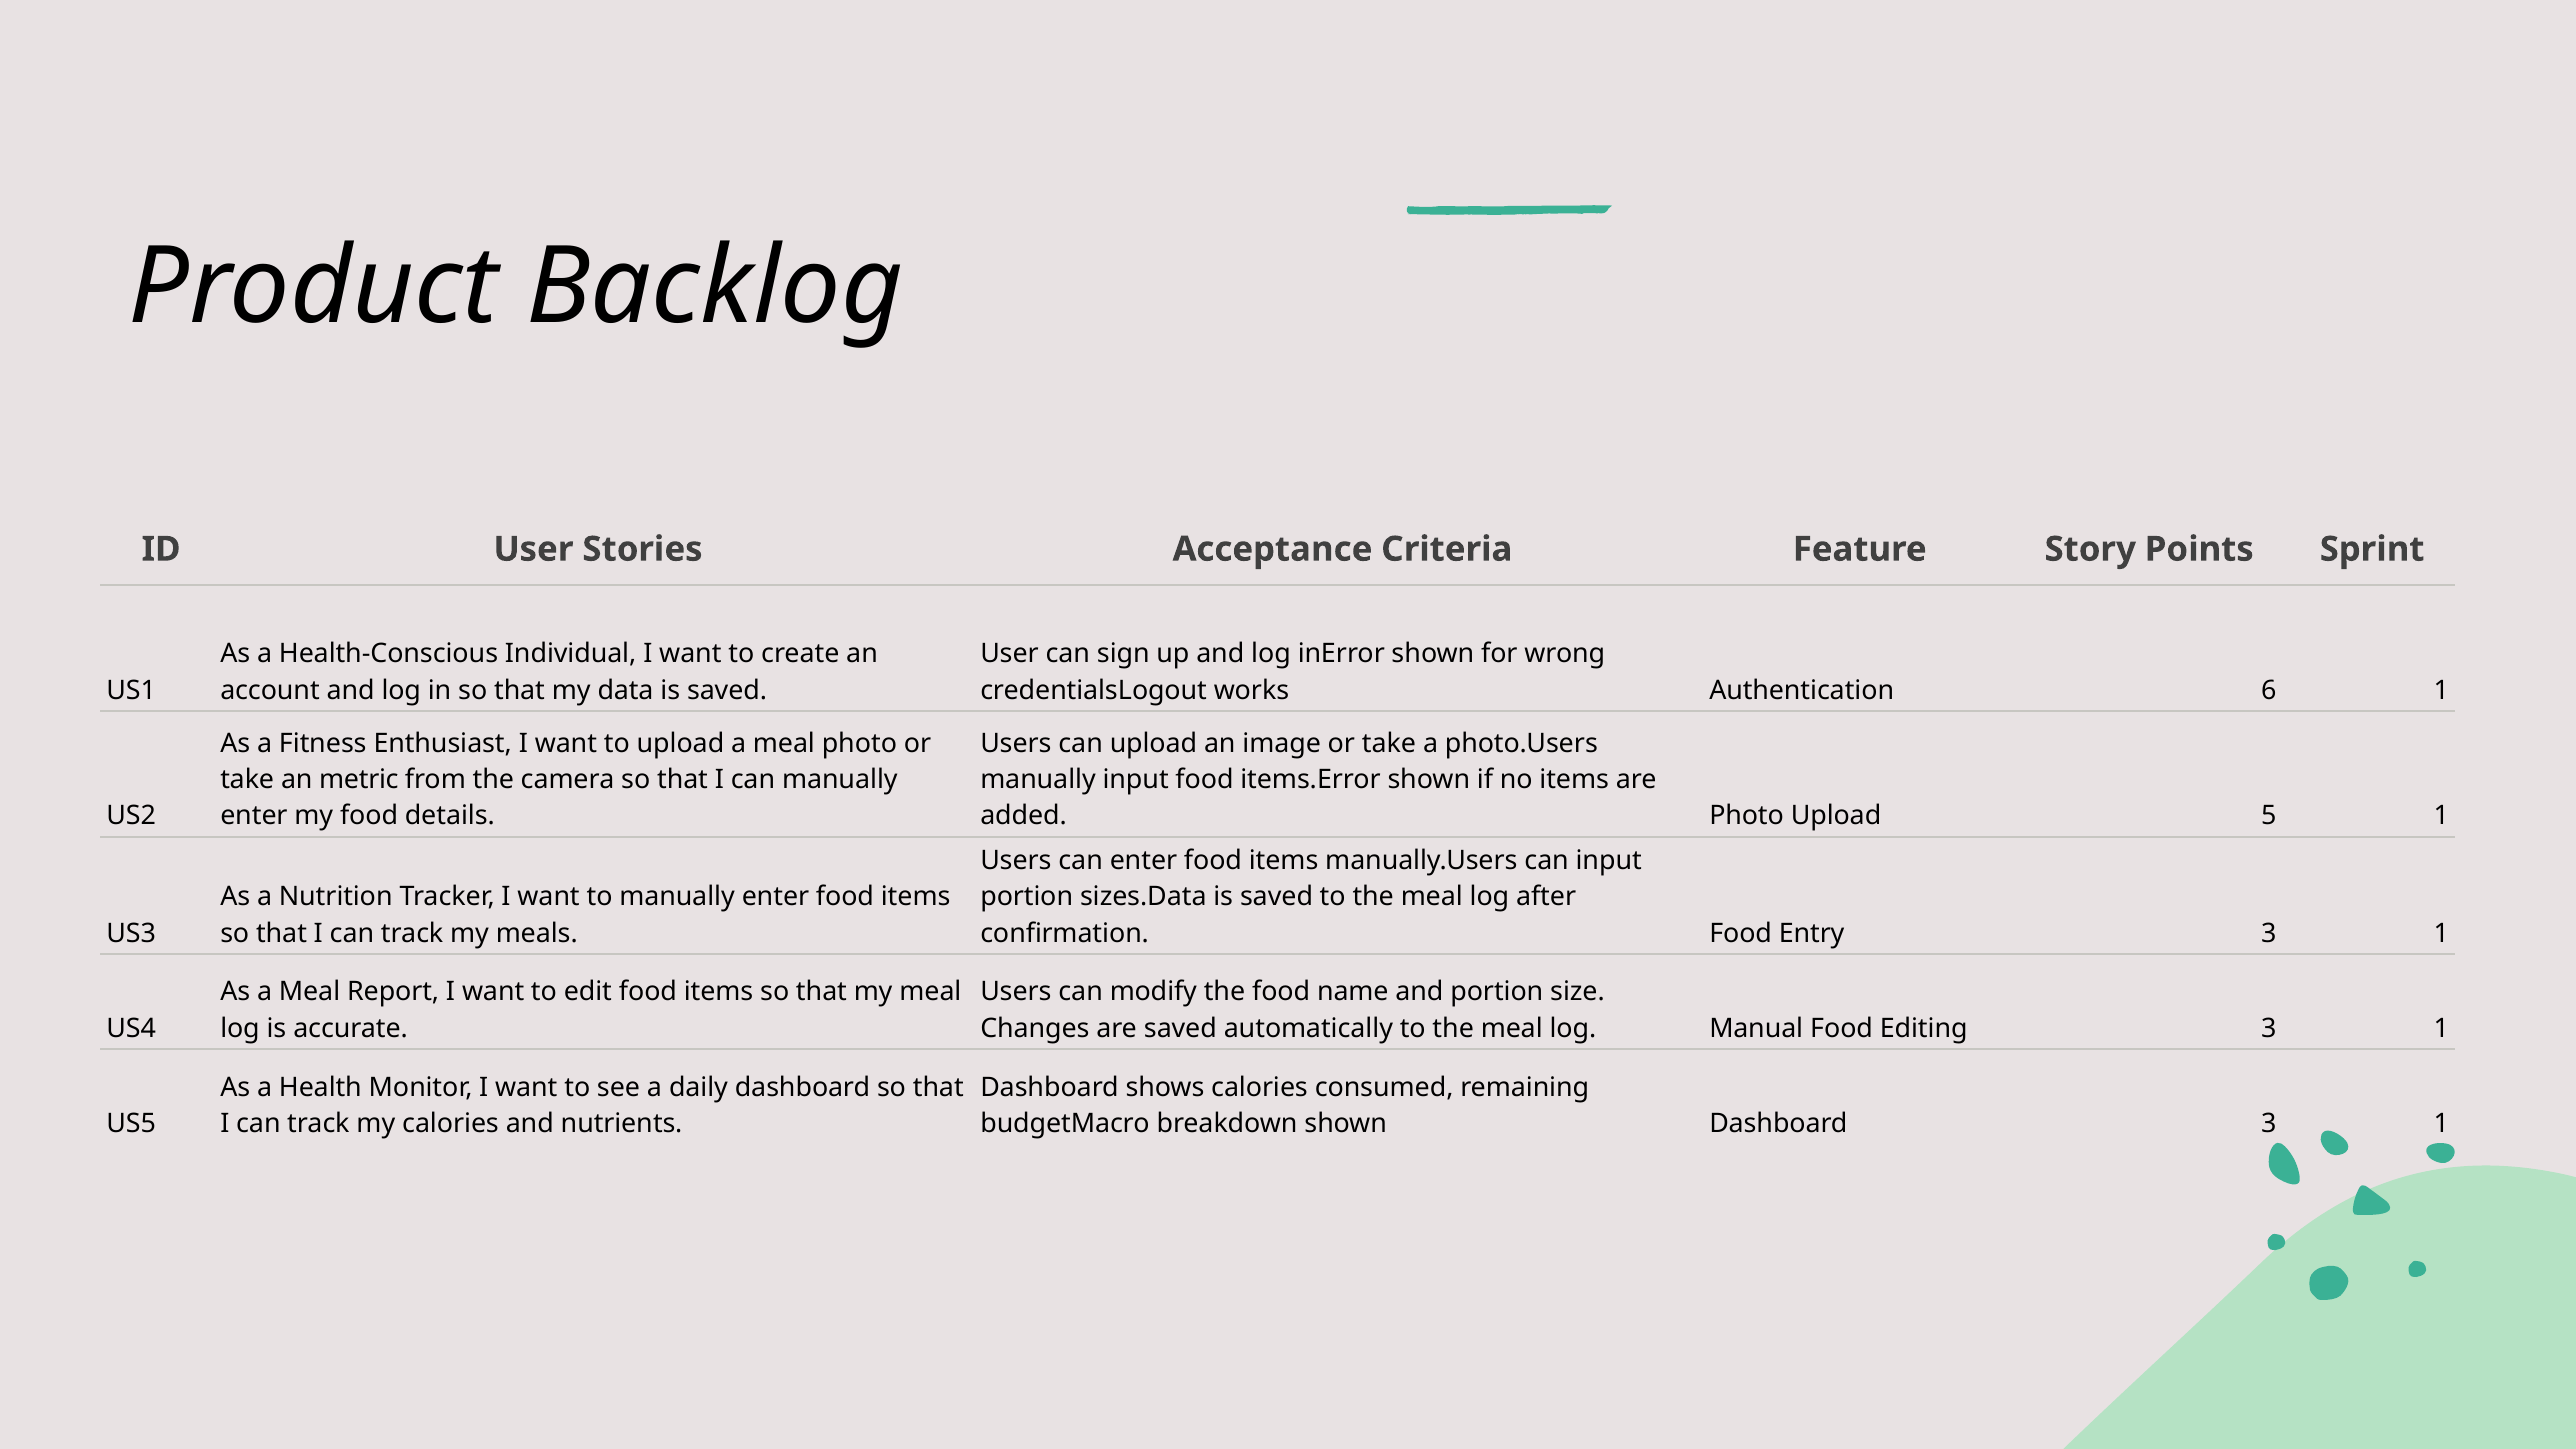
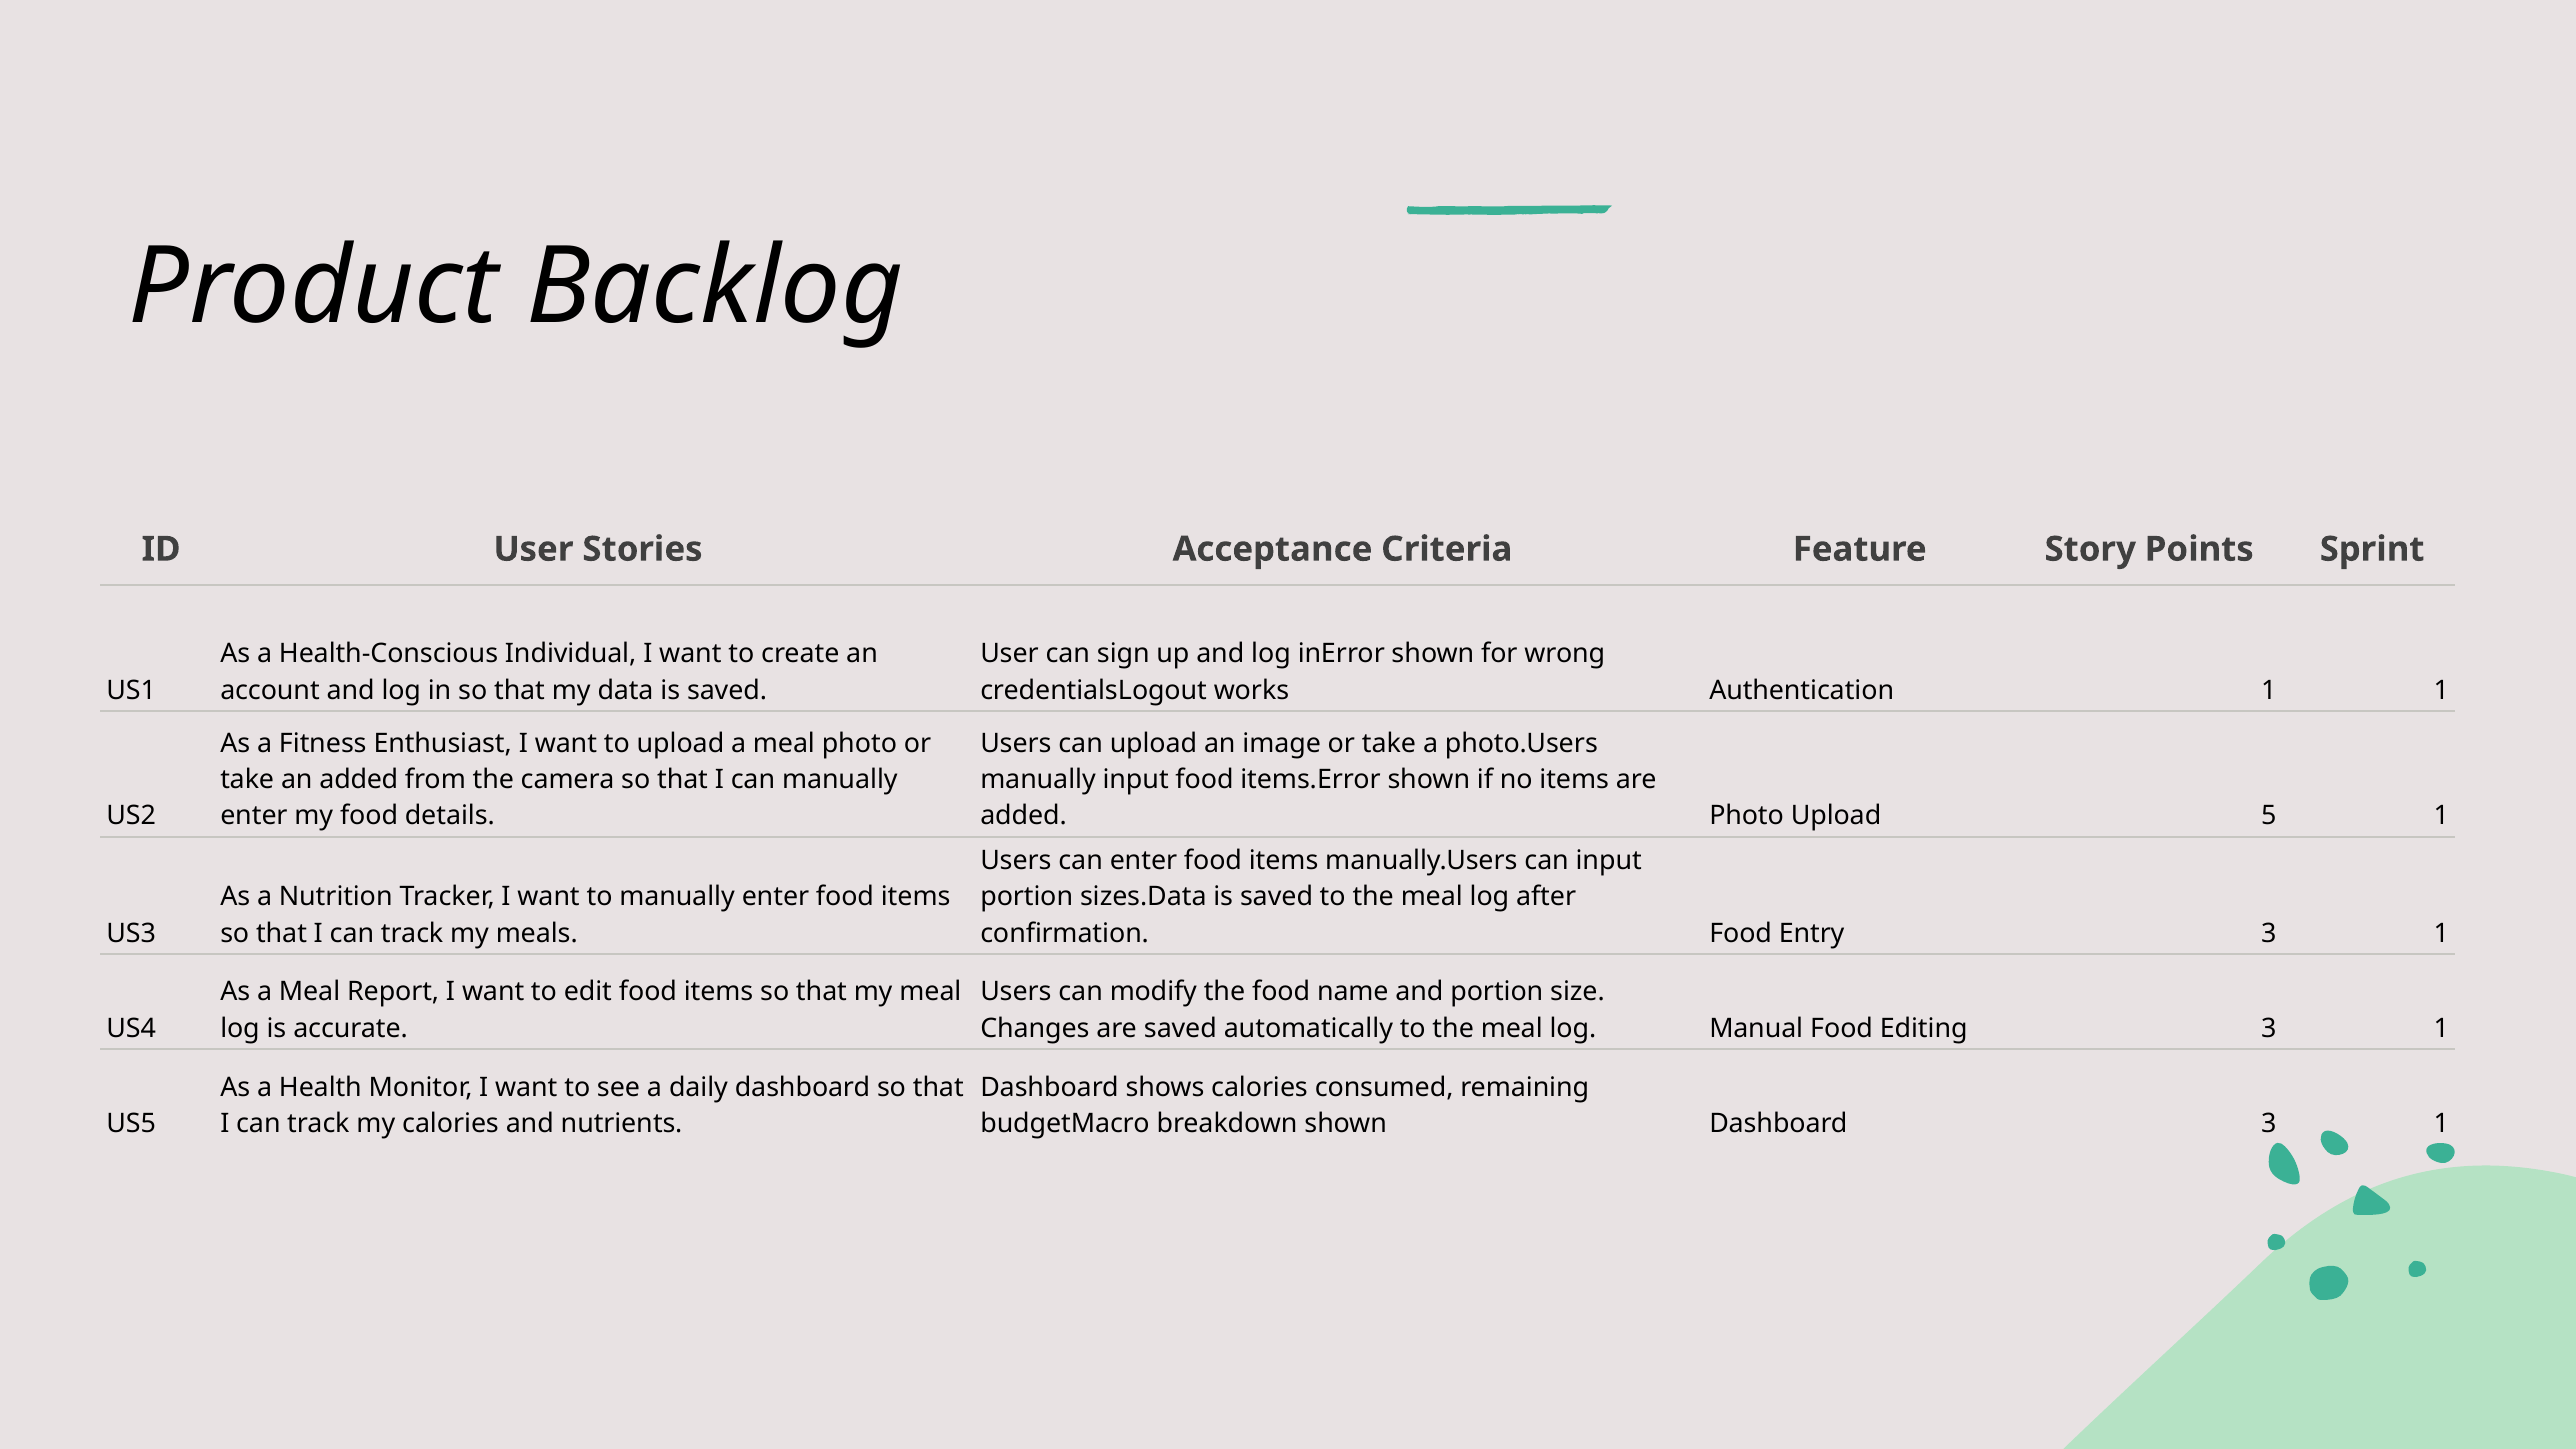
Authentication 6: 6 -> 1 (2269, 690)
an metric: metric -> added (359, 780)
